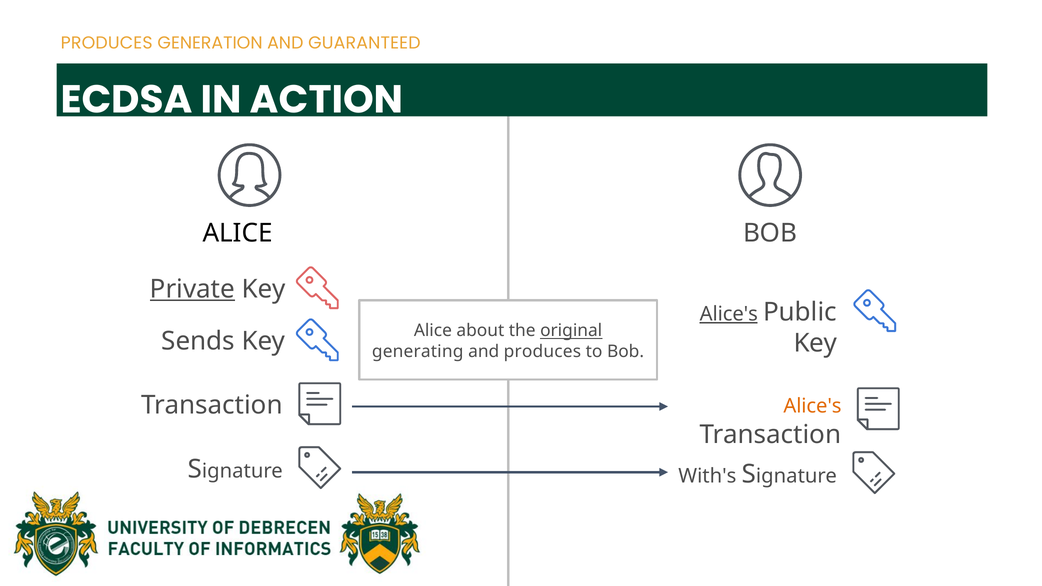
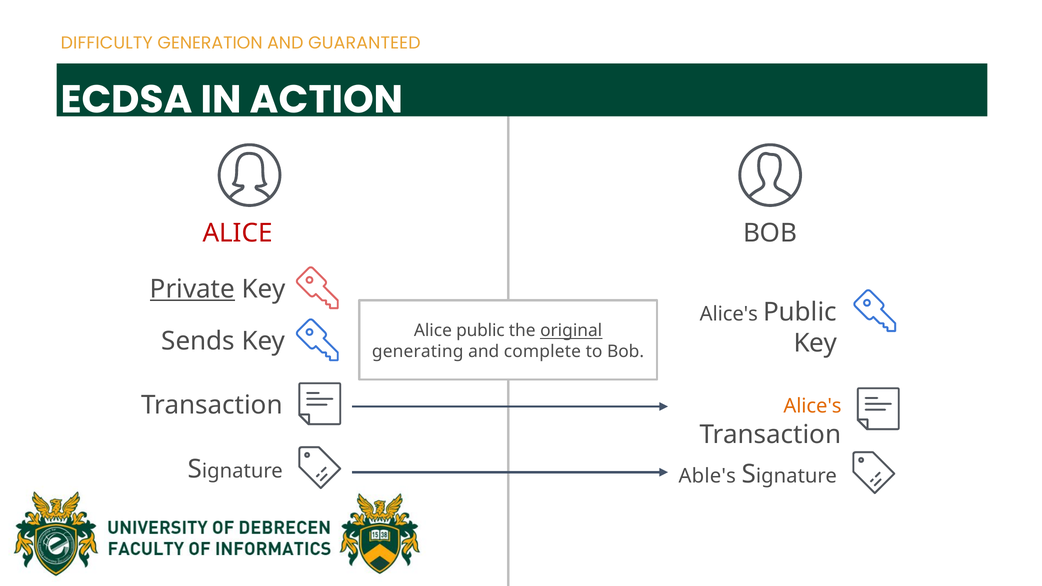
PRODUCES: PRODUCES -> DIFFICULTY (107, 43)
ALICE colour: black -> red (238, 233)
Alice's underline: present -> none (729, 314)
Alice about: about -> public (480, 331)
and produces: produces -> complete (542, 352)
With's: With's -> Able's (707, 476)
